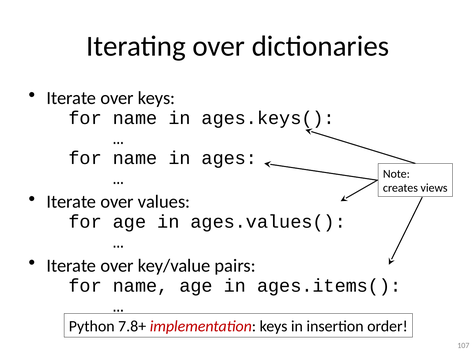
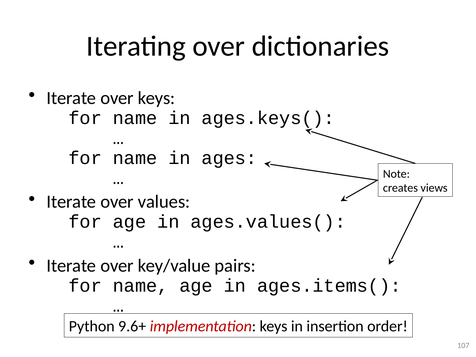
7.8+: 7.8+ -> 9.6+ (132, 326)
